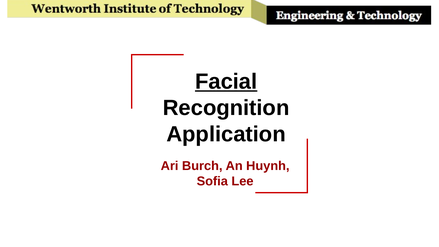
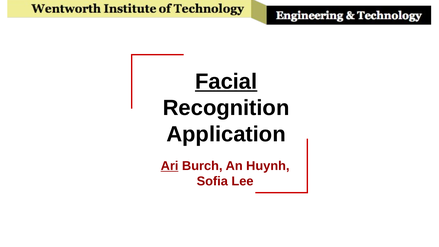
Ari underline: none -> present (170, 166)
